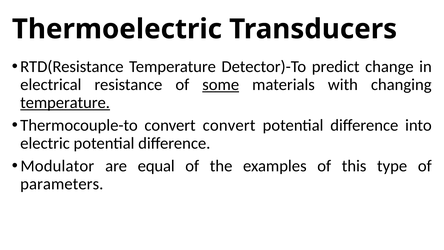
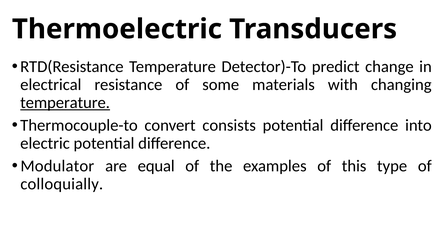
some underline: present -> none (221, 85)
convert convert: convert -> consists (229, 125)
parameters: parameters -> colloquially (62, 184)
